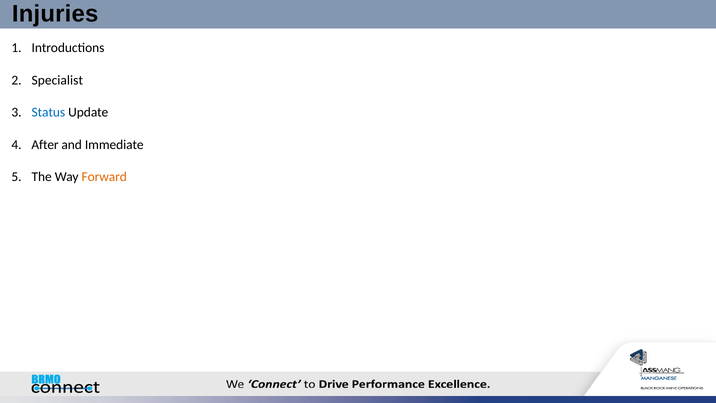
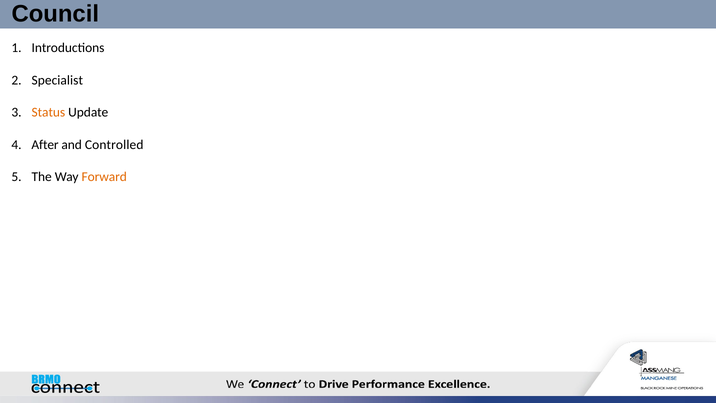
Injuries: Injuries -> Council (55, 14)
Status colour: blue -> orange (48, 112)
Immediate: Immediate -> Controlled (114, 145)
